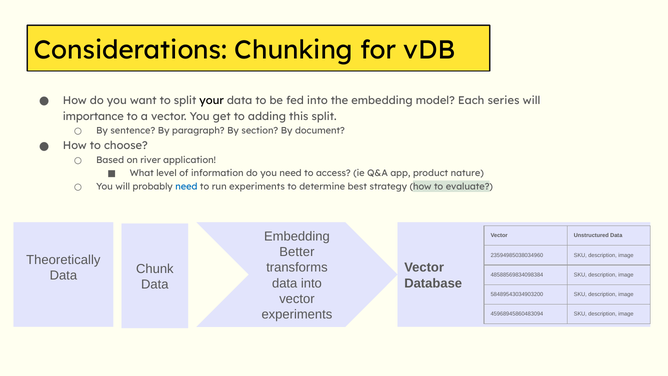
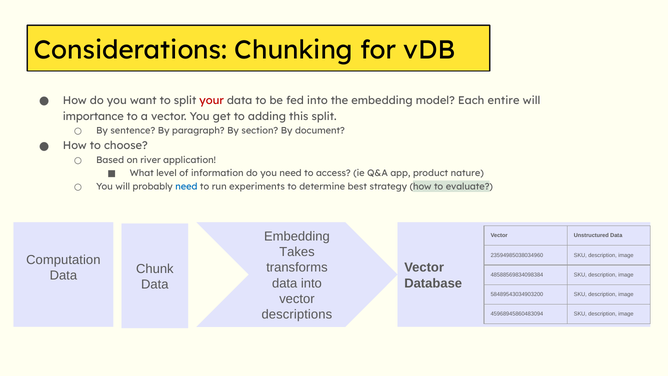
your colour: black -> red (212, 100)
series: series -> entire (504, 100)
Better: Better -> Takes (297, 252)
Theoretically: Theoretically -> Computation (63, 260)
experiments: experiments -> descriptions (297, 314)
